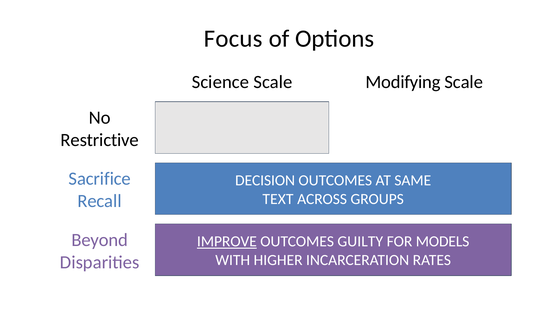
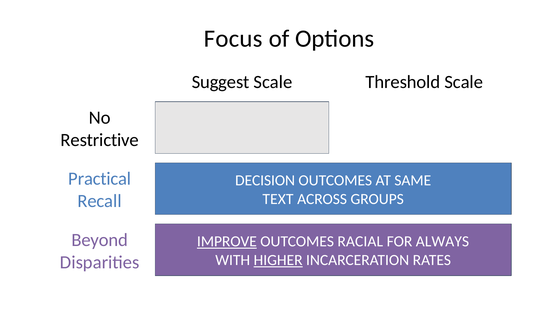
Science: Science -> Suggest (221, 82)
Modifying: Modifying -> Threshold (403, 82)
Sacrifice: Sacrifice -> Practical (100, 179)
GUILTY: GUILTY -> RACIAL (360, 242)
MODELS: MODELS -> ALWAYS (442, 242)
HIGHER underline: none -> present (278, 261)
